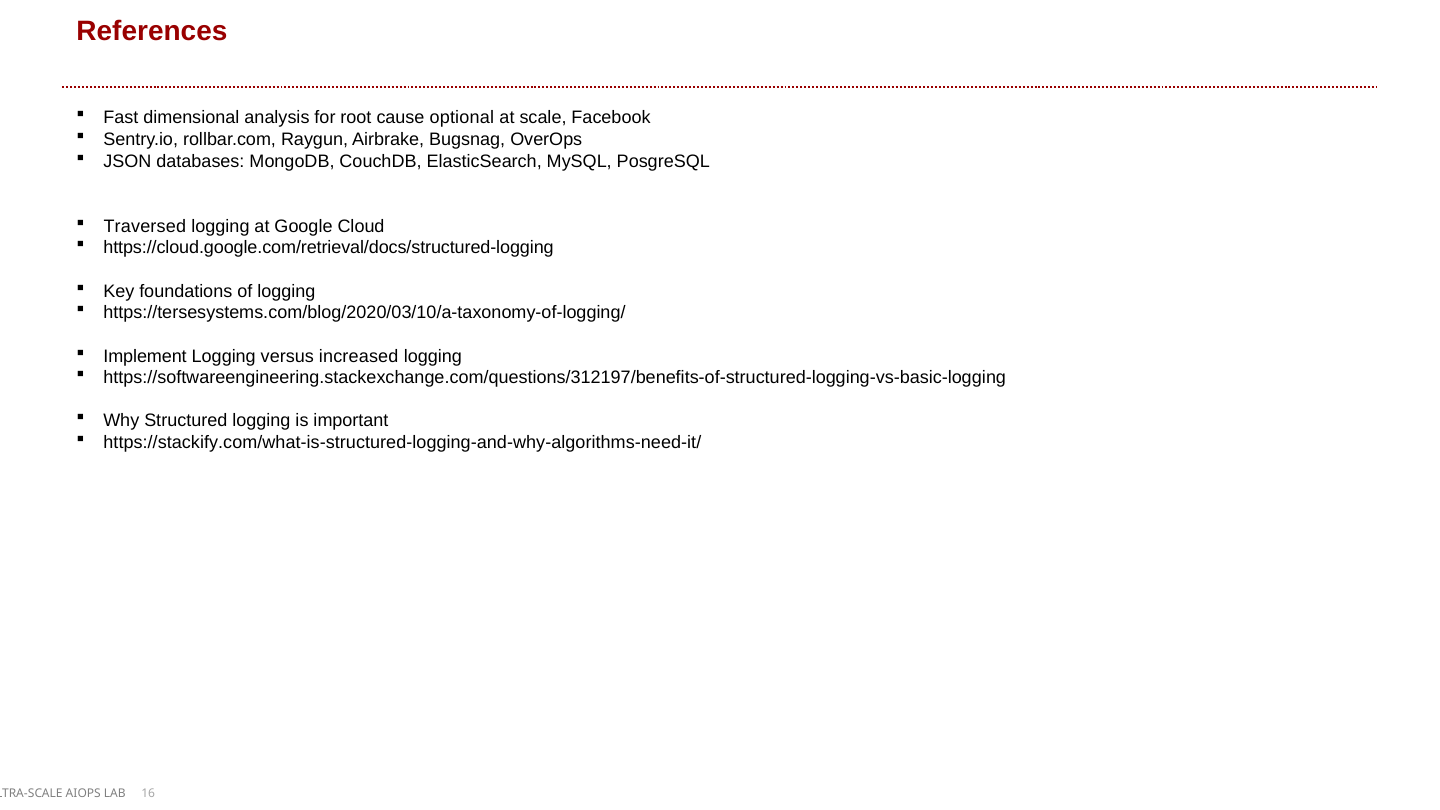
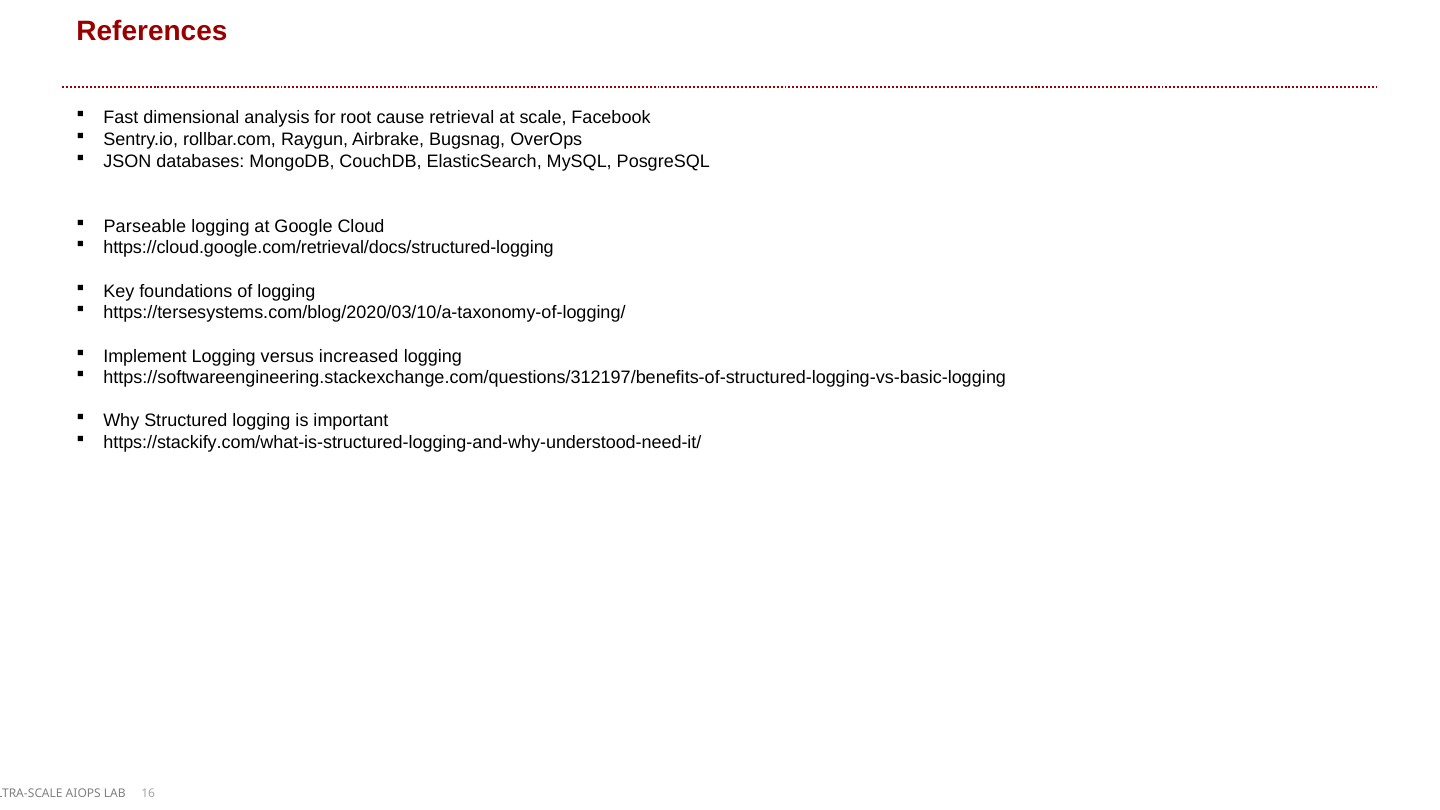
optional: optional -> retrieval (462, 118)
Traversed: Traversed -> Parseable (145, 226)
https://stackify.com/what-is-structured-logging-and-why-algorithms-need-it/: https://stackify.com/what-is-structured-logging-and-why-algorithms-need-it/ -> https://stackify.com/what-is-structured-logging-and-why-understood-need-it/ (402, 443)
